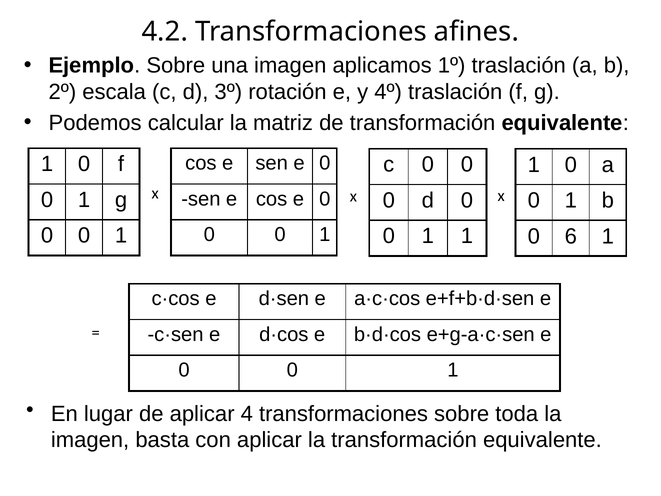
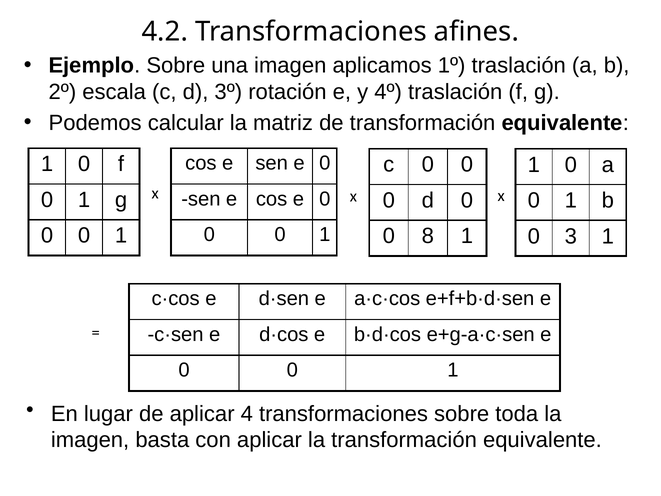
1: 1 -> 8 (428, 236)
6: 6 -> 3 (571, 236)
